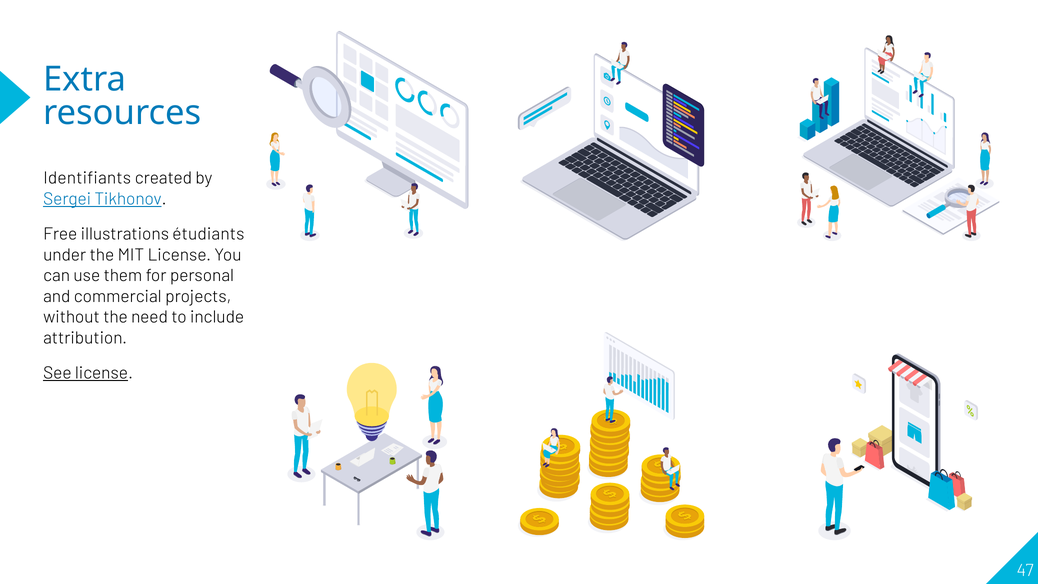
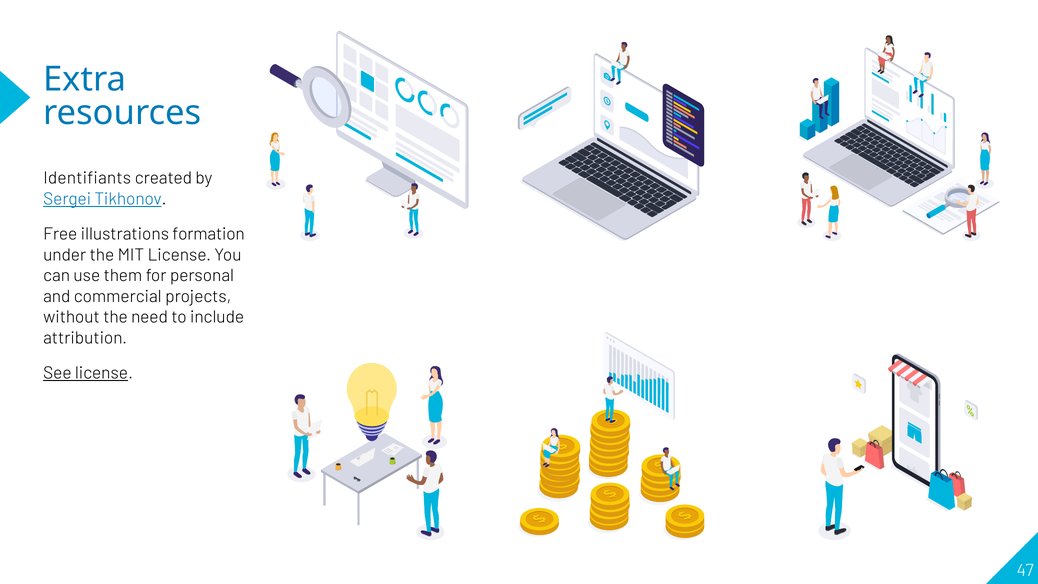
étudiants: étudiants -> formation (209, 234)
